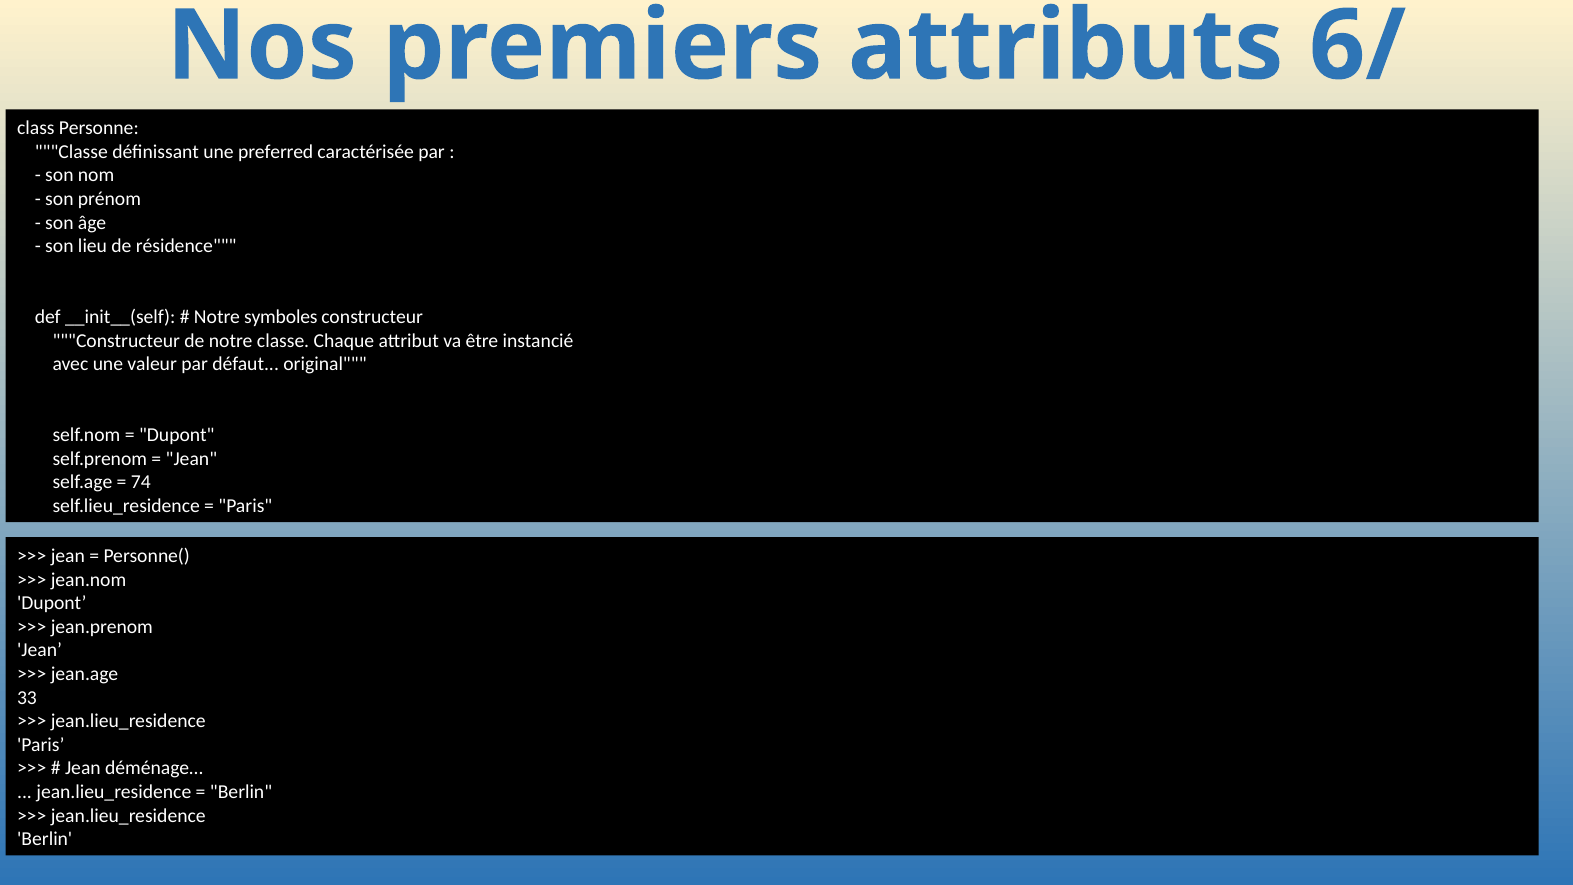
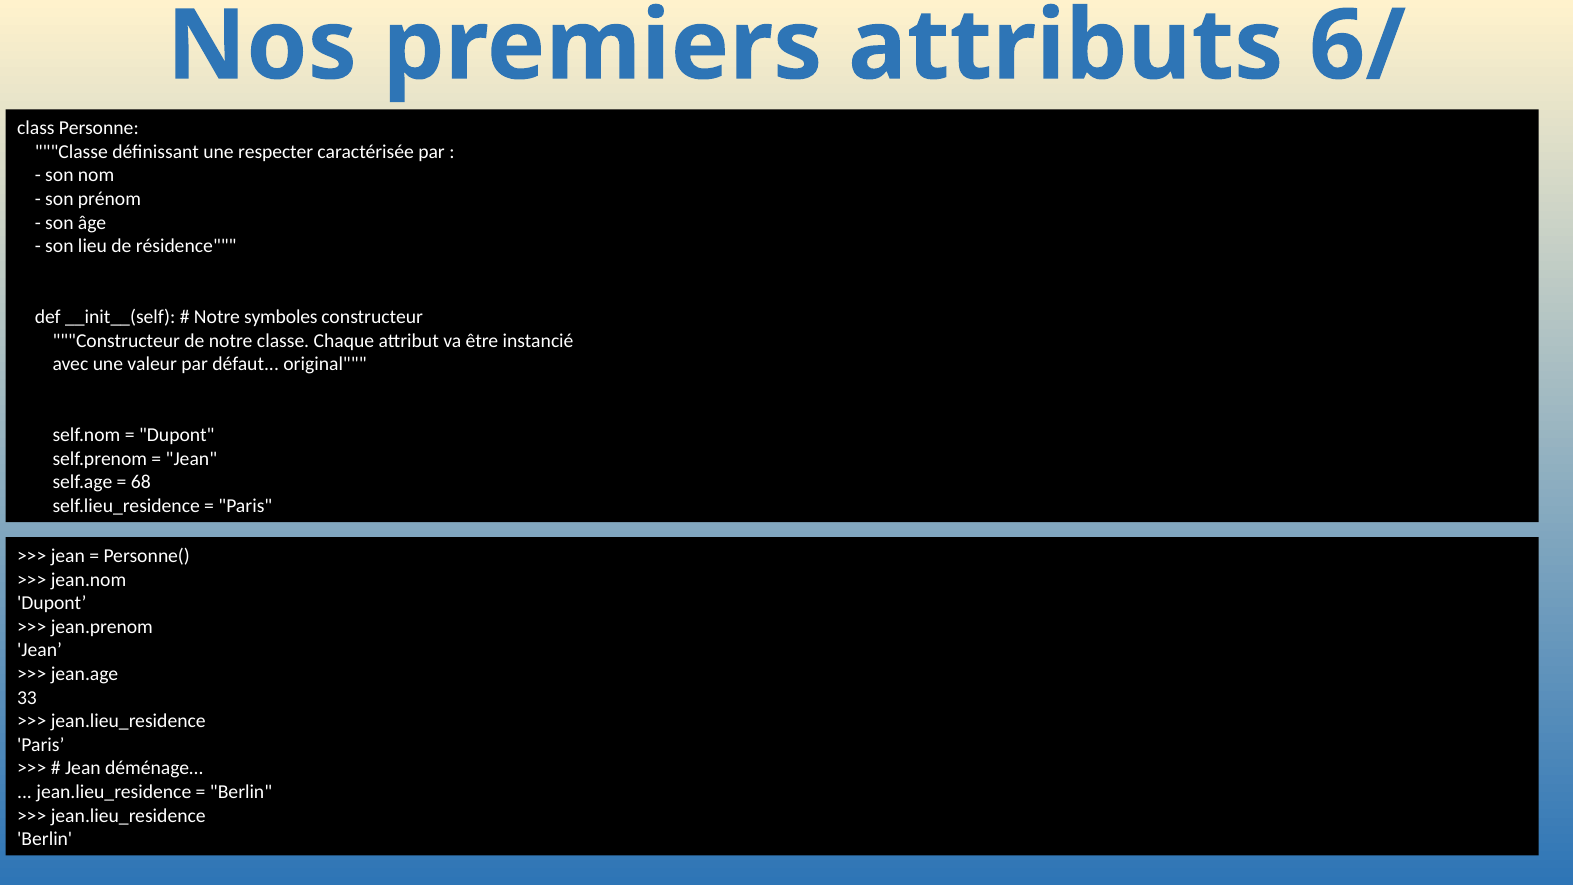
preferred: preferred -> respecter (276, 152)
74: 74 -> 68 (141, 482)
